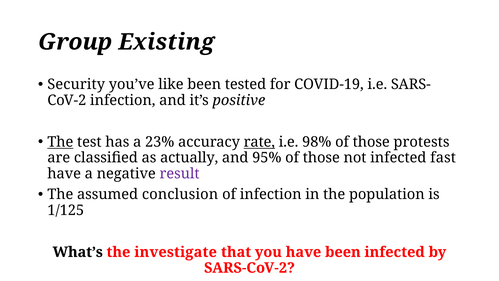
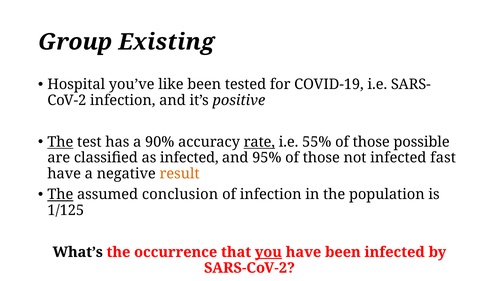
Security: Security -> Hospital (76, 84)
23%: 23% -> 90% (160, 142)
98%: 98% -> 55% (317, 142)
protests: protests -> possible (422, 142)
as actually: actually -> infected (189, 158)
result colour: purple -> orange (180, 173)
The underline: none -> present (60, 194)
investigate: investigate -> occurrence (176, 252)
you underline: none -> present (268, 252)
